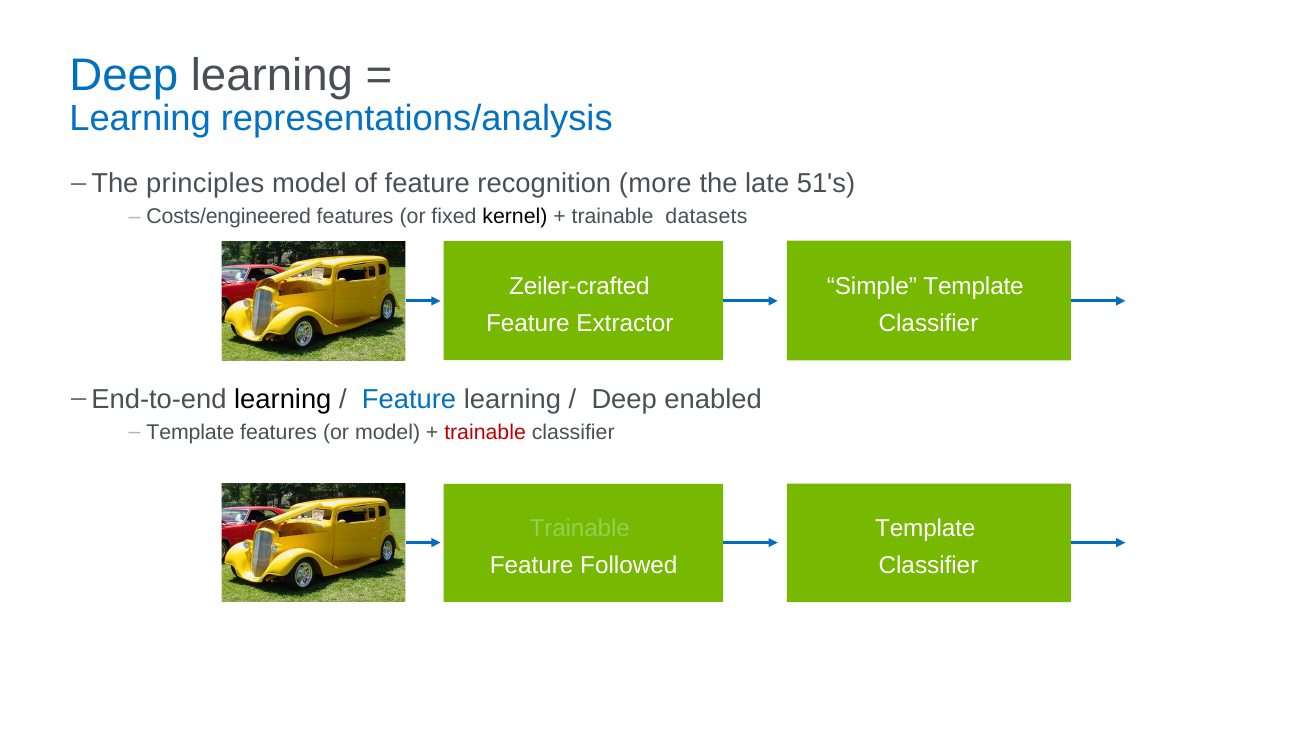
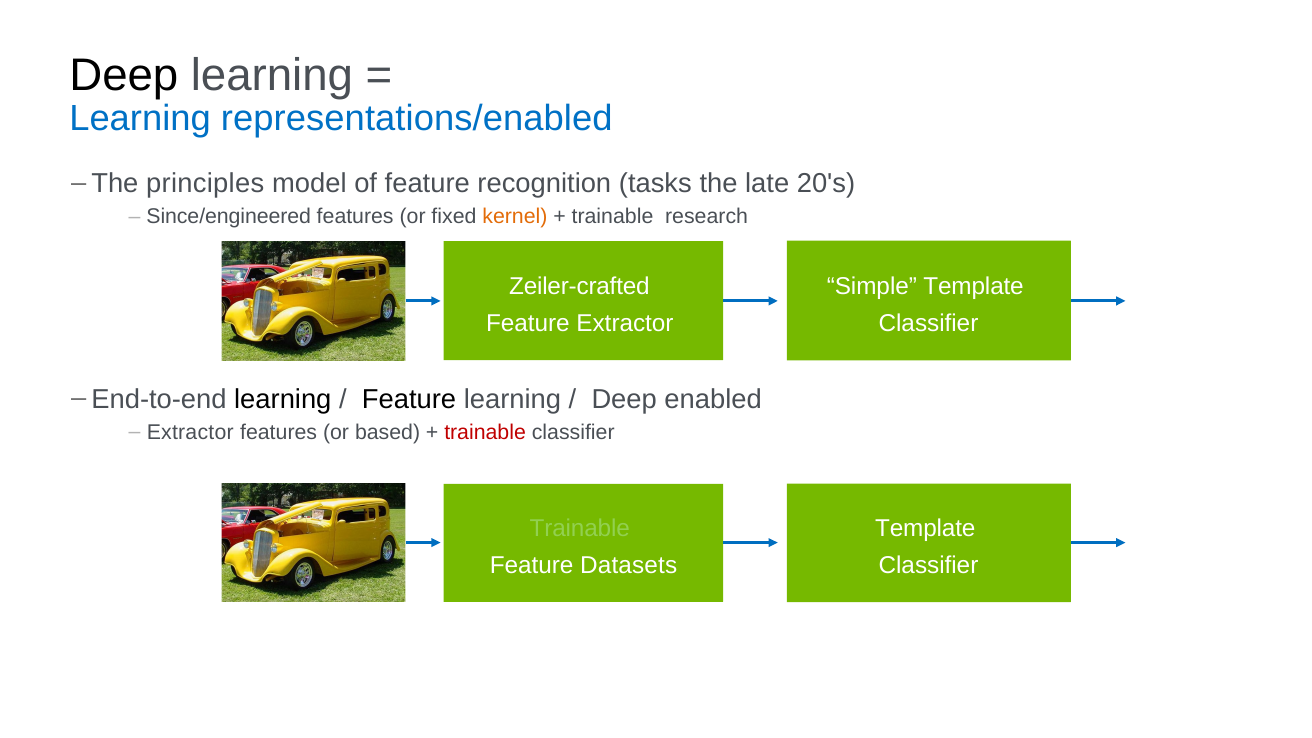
Deep colour: blue -> black (124, 76)
representations/analysis: representations/analysis -> representations/enabled (417, 119)
more: more -> tasks (655, 184)
51's: 51's -> 20's (826, 184)
Costs/engineered: Costs/engineered -> Since/engineered (229, 217)
kernel colour: black -> orange (515, 217)
datasets: datasets -> research (707, 217)
Feature colour: blue -> black (409, 399)
Template: Template -> Extractor (190, 432)
or model: model -> based (388, 432)
Followed: Followed -> Datasets (629, 565)
